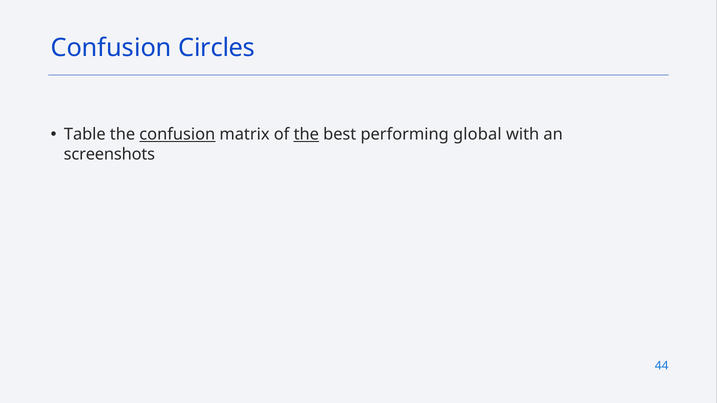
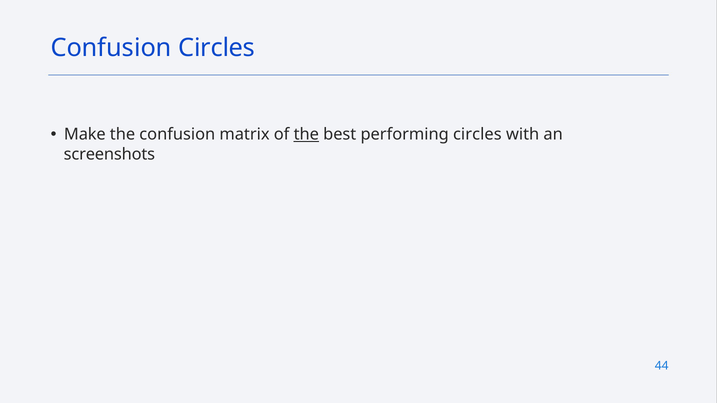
Table: Table -> Make (85, 135)
confusion underline: present -> none (177, 135)
performing global: global -> circles (477, 135)
